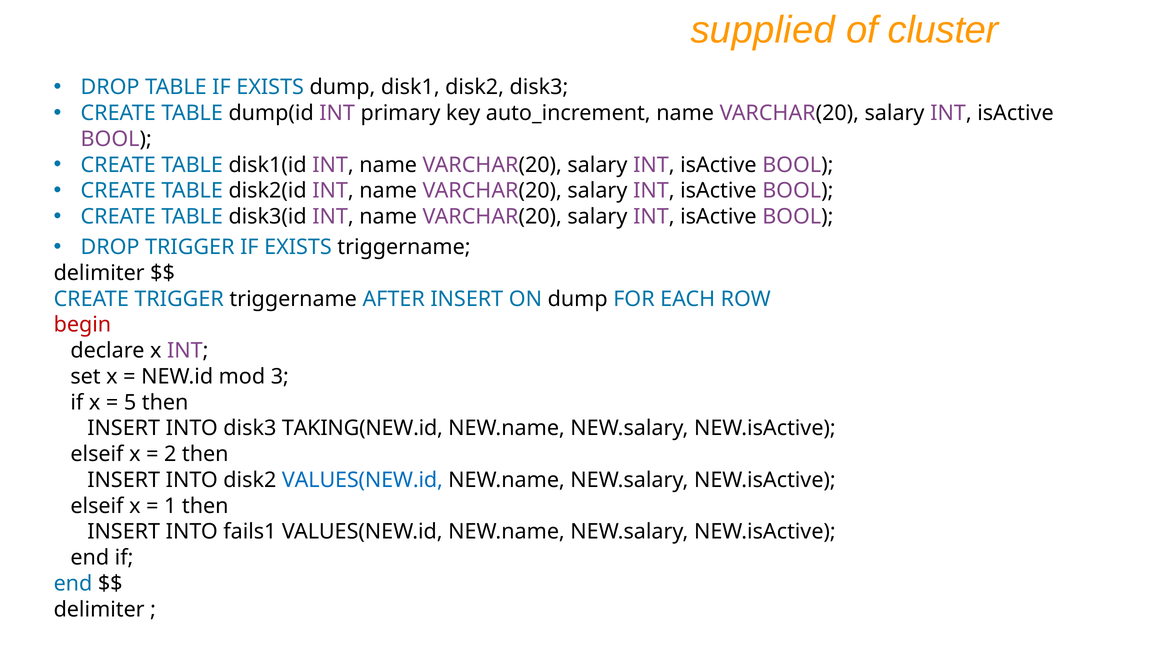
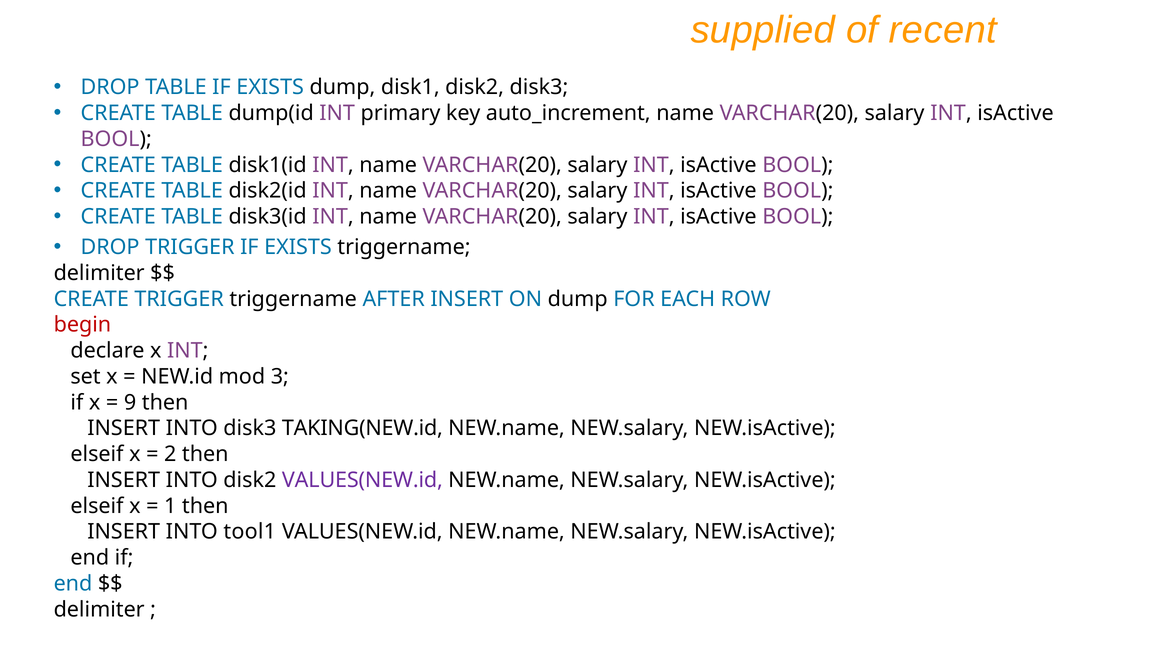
cluster: cluster -> recent (943, 30)
5: 5 -> 9 (130, 402)
VALUES(NEW.id colour: blue -> purple (362, 480)
fails1: fails1 -> tool1 (250, 532)
